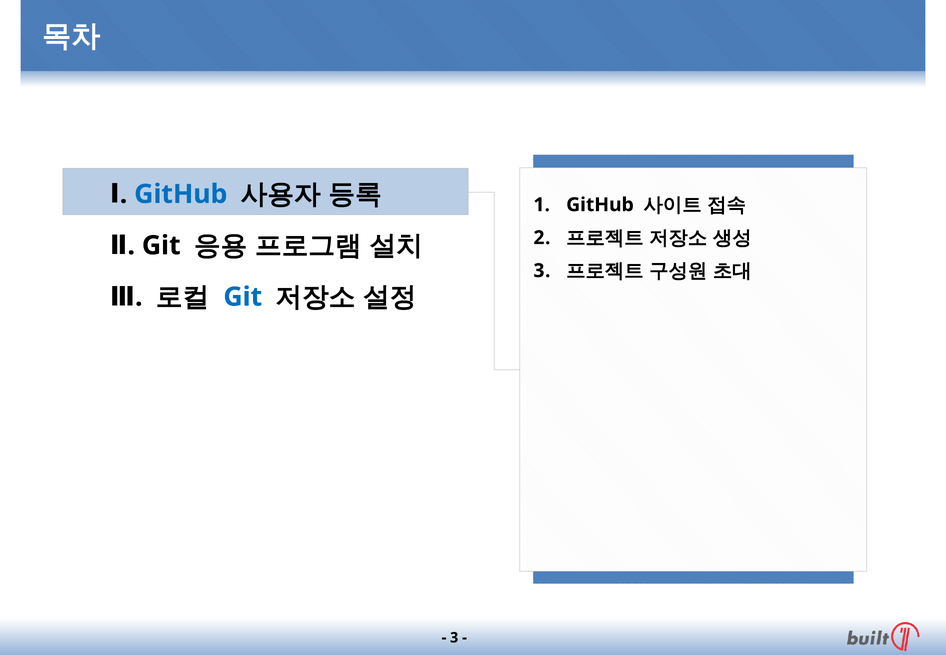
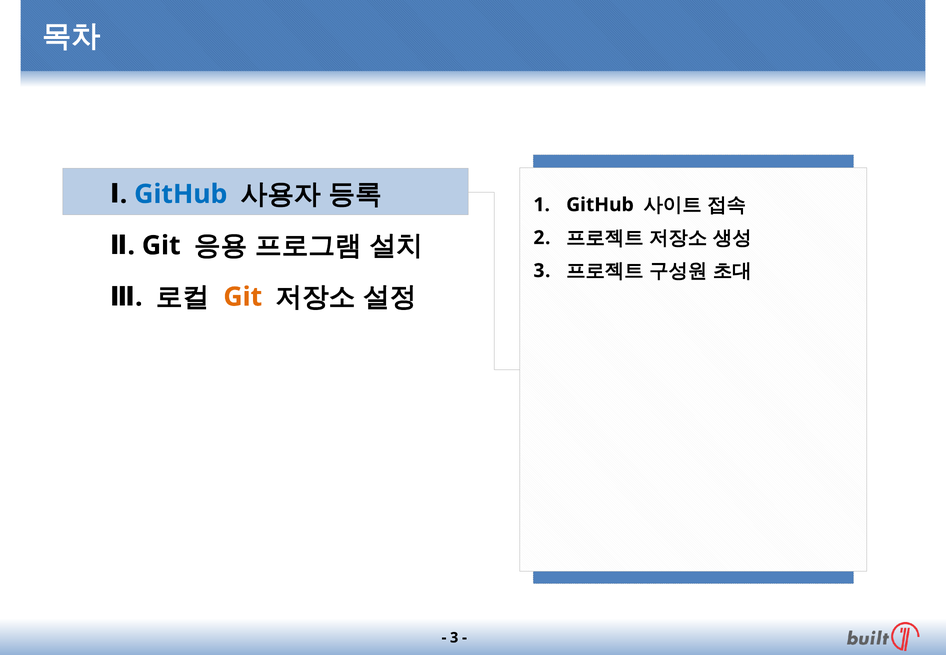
Git colour: blue -> orange (243, 297)
